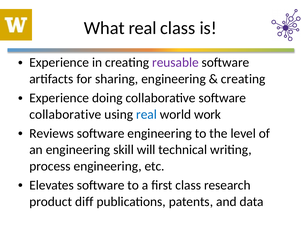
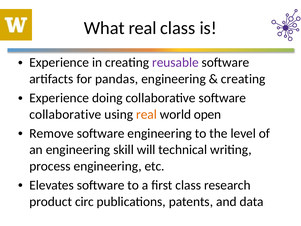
sharing: sharing -> pandas (117, 79)
real colour: blue -> orange (147, 114)
work: work -> open (208, 114)
Reviews: Reviews -> Remove (52, 133)
diff: diff -> circ (84, 201)
